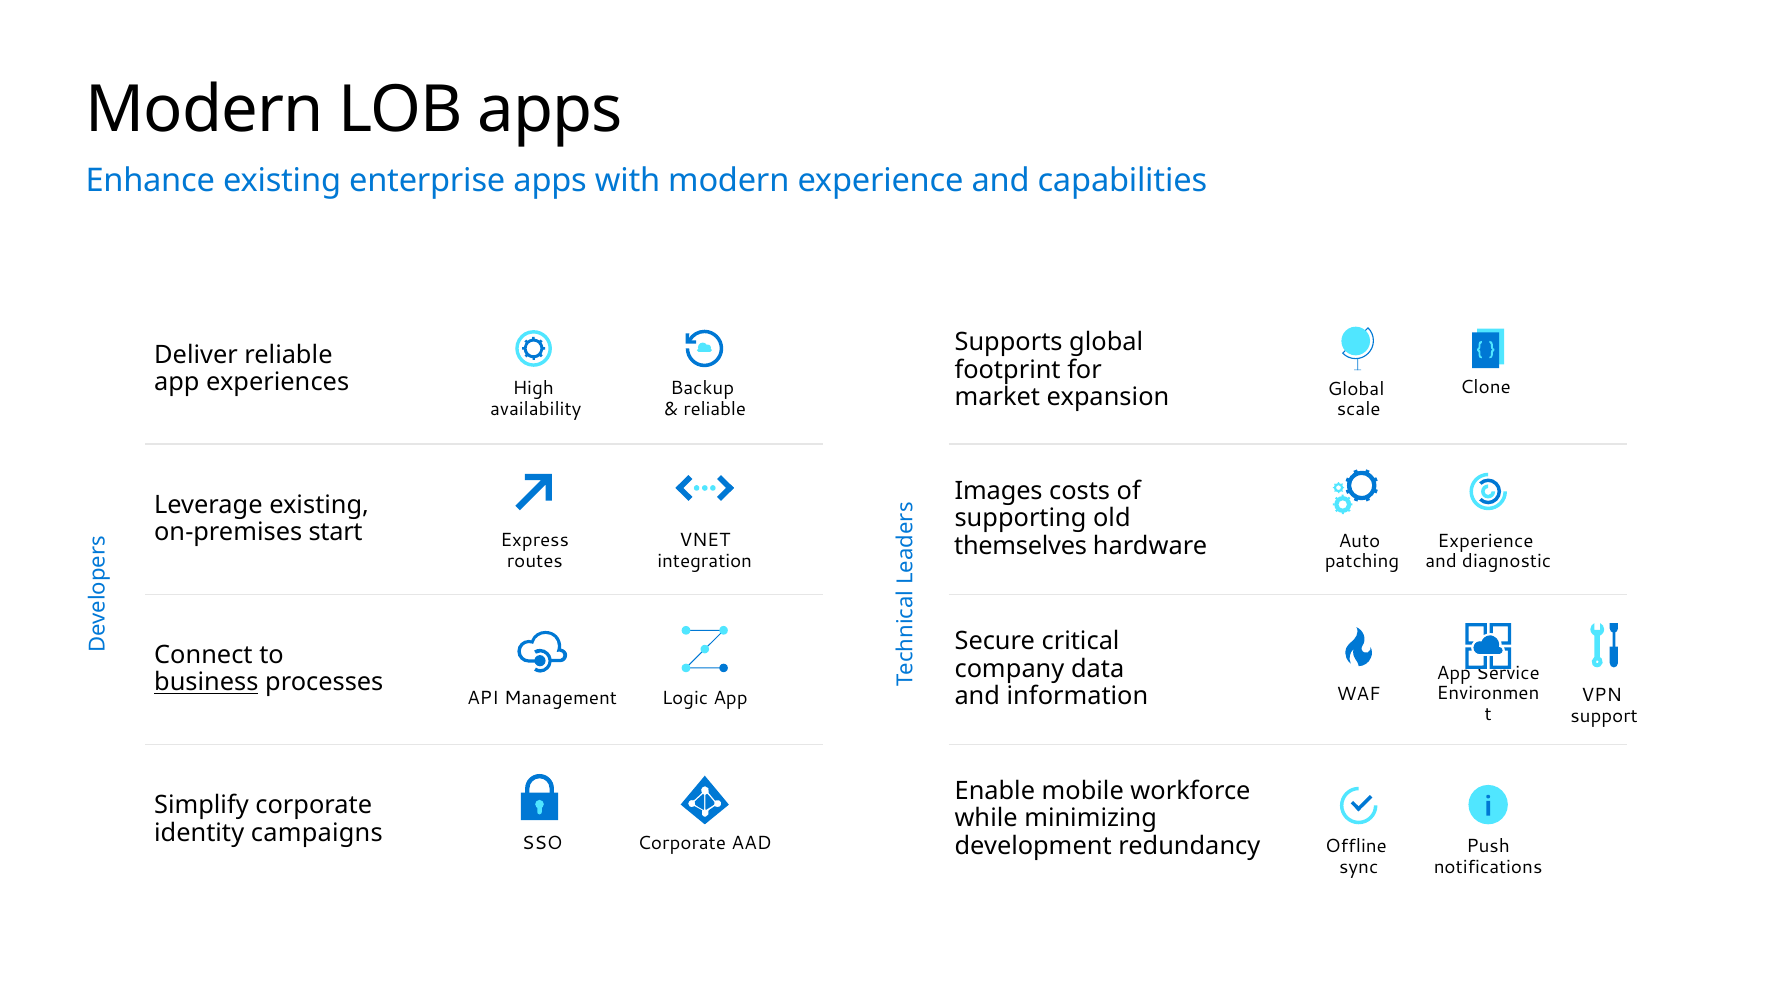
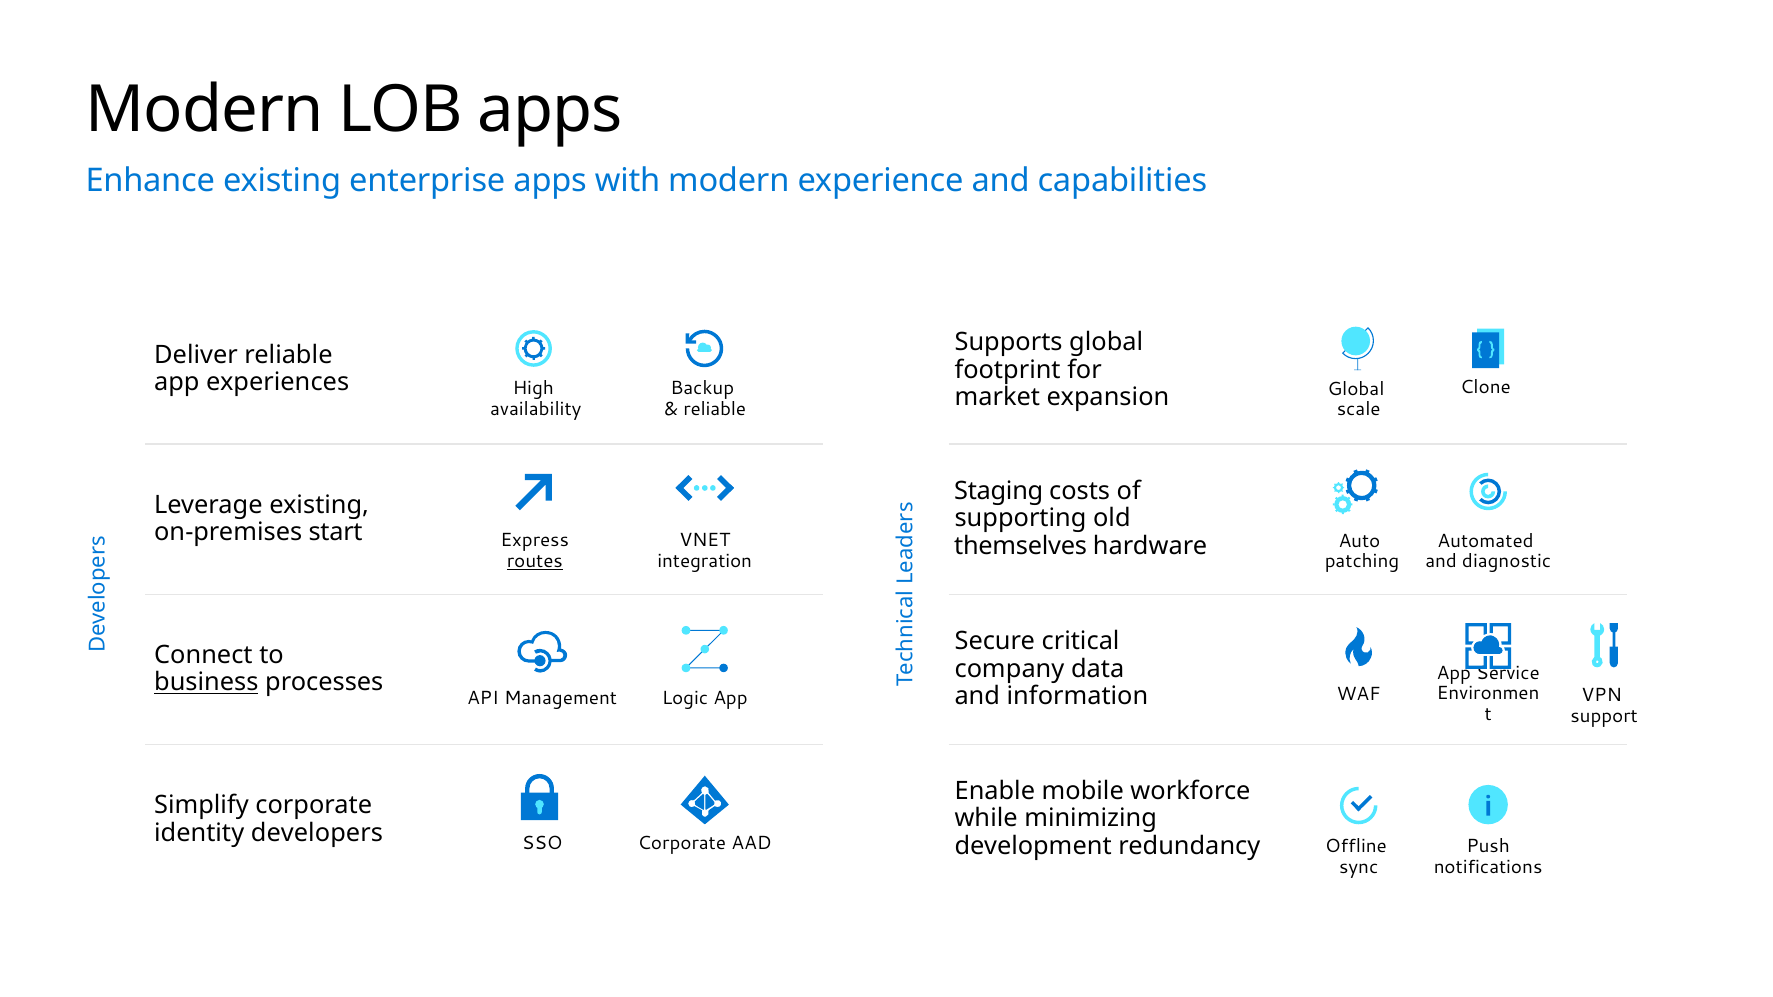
Images: Images -> Staging (999, 491)
Experience: Experience -> Automated (1486, 541)
routes underline: none -> present (535, 561)
campaigns: campaigns -> developers (317, 833)
